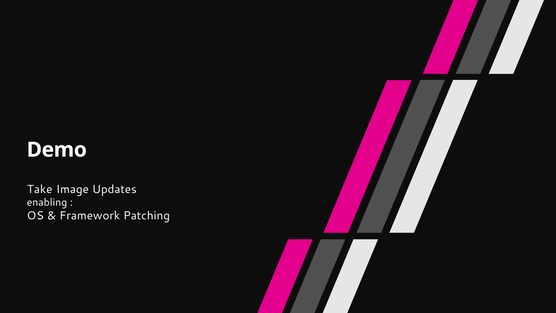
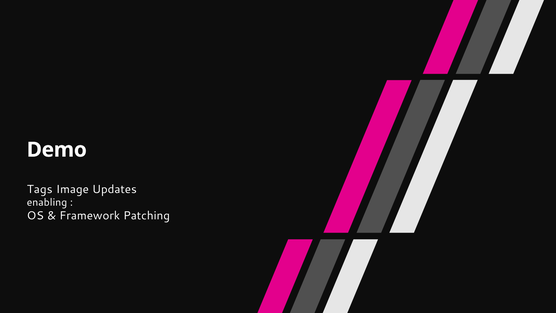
Take: Take -> Tags (40, 189)
